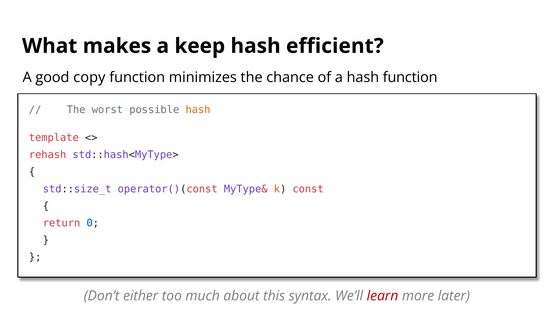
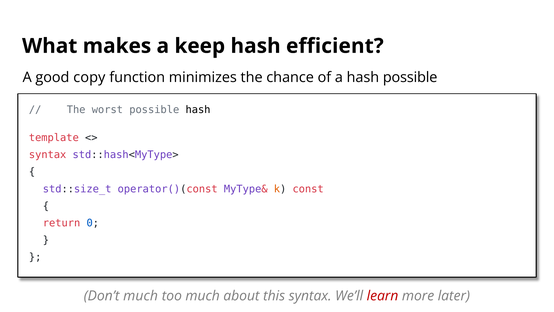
hash function: function -> possible (410, 77)
hash colour: orange -> black (198, 109)
rehash: rehash -> syntax (48, 155)
Don’t either: either -> much (141, 296)
